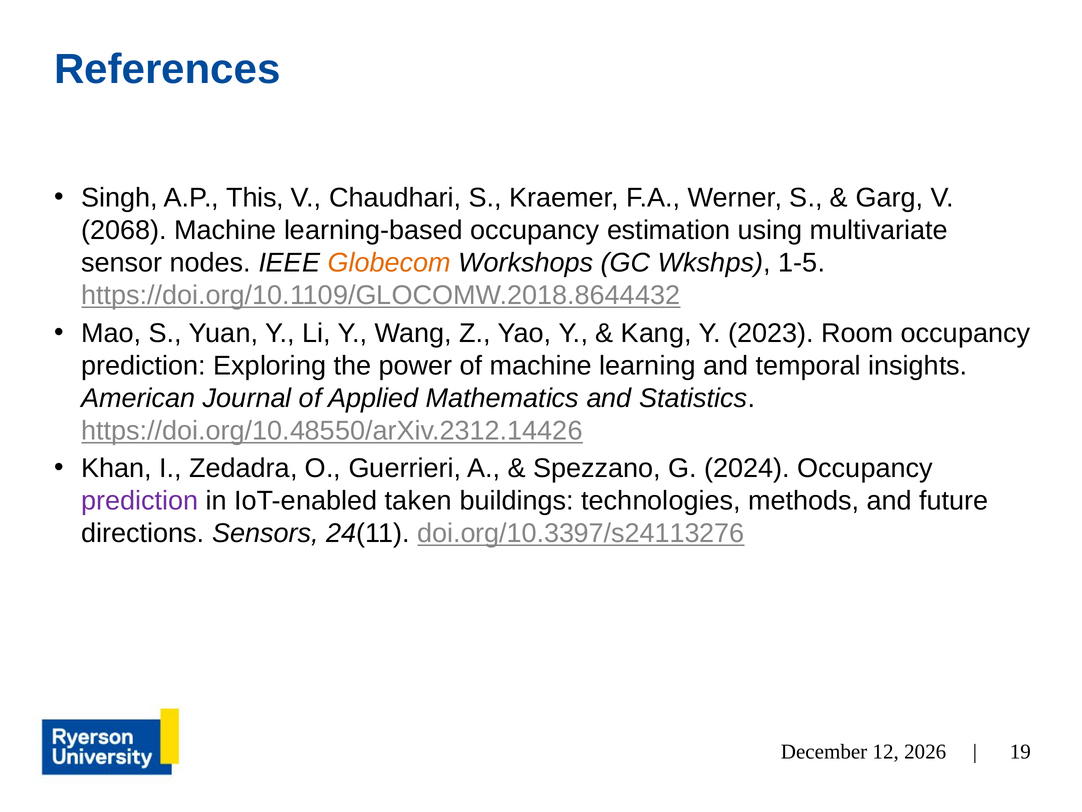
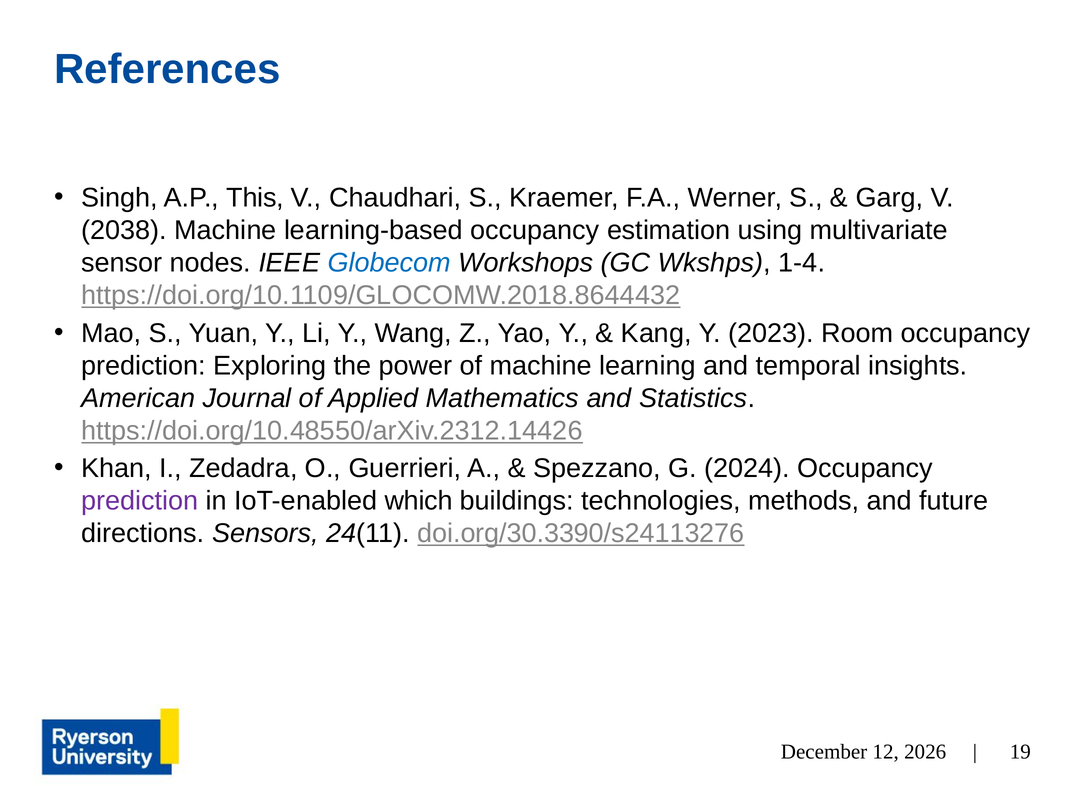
2068: 2068 -> 2038 (124, 230)
Globecom colour: orange -> blue (389, 263)
1-5: 1-5 -> 1-4 (802, 263)
taken: taken -> which (419, 501)
doi.org/10.3397/s24113276: doi.org/10.3397/s24113276 -> doi.org/30.3390/s24113276 (581, 533)
